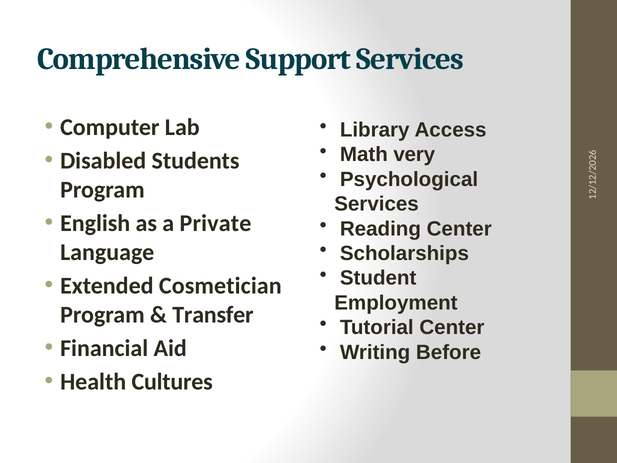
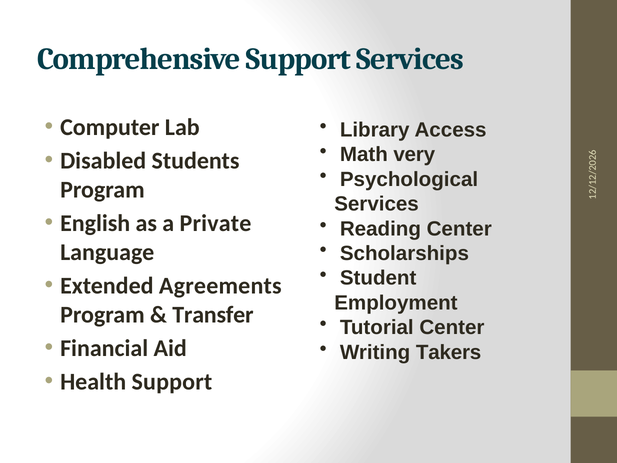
Cosmetician: Cosmetician -> Agreements (220, 286)
Before: Before -> Takers (449, 352)
Health Cultures: Cultures -> Support (172, 382)
